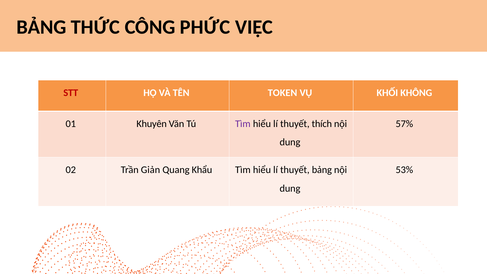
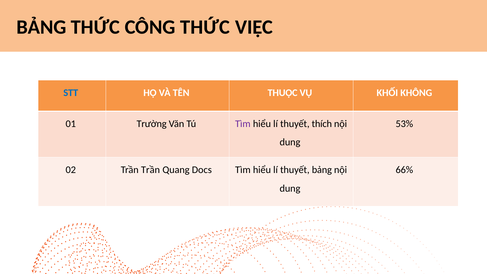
CÔNG PHỨC: PHỨC -> THỨC (205, 27)
STT colour: red -> blue (71, 93)
TOKEN: TOKEN -> THUỘC (283, 93)
Khuyên: Khuyên -> Trường (152, 124)
57%: 57% -> 53% (404, 124)
Trần Giản: Giản -> Trần (151, 170)
Khẩu: Khẩu -> Docs (202, 170)
53%: 53% -> 66% (404, 170)
